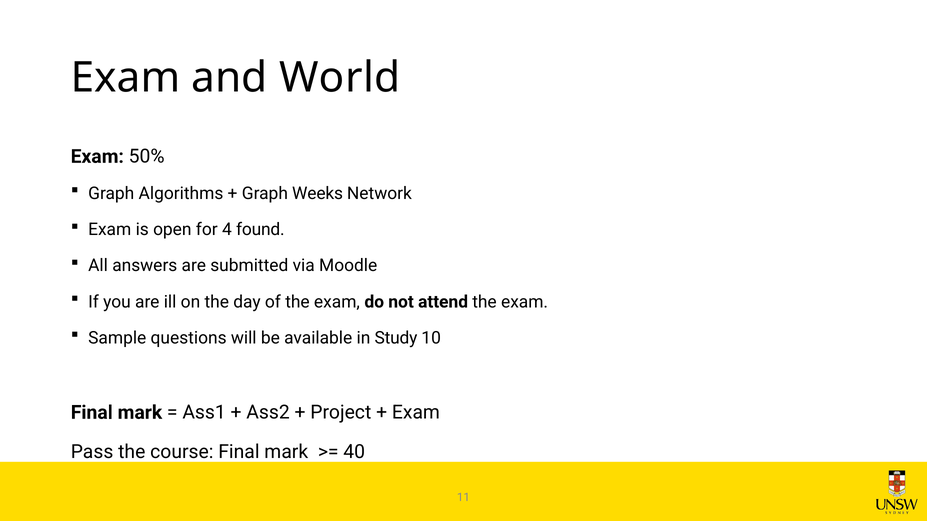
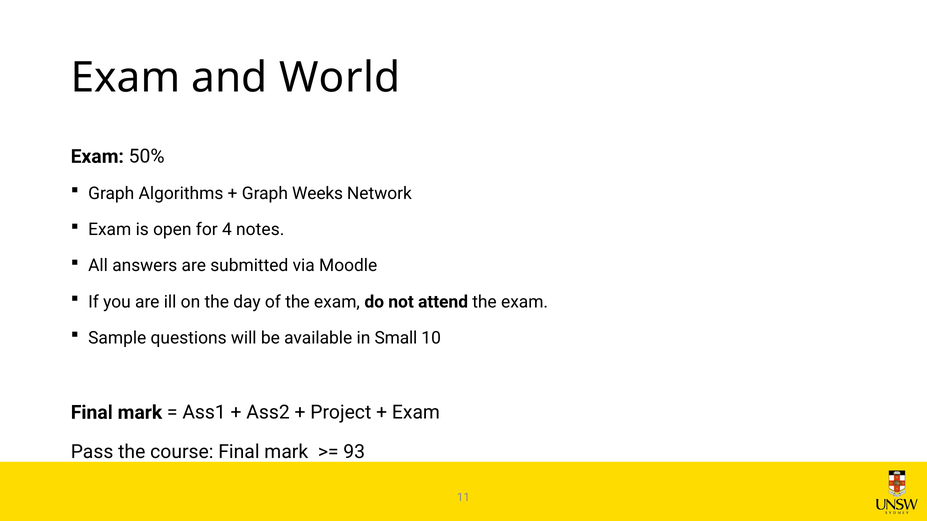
found: found -> notes (260, 230)
Study: Study -> Small (396, 338)
40: 40 -> 93 (354, 452)
